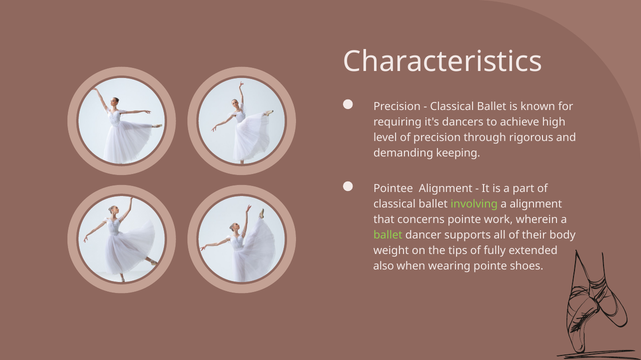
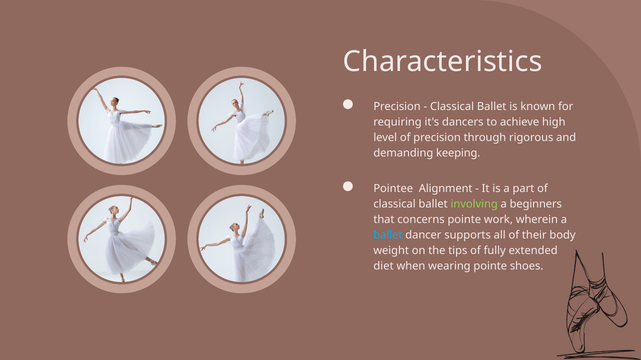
a alignment: alignment -> beginners (536, 204)
ballet colour: light green -> light blue (388, 235)
also: also -> diet (384, 267)
